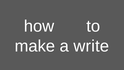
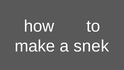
write: write -> snek (91, 46)
